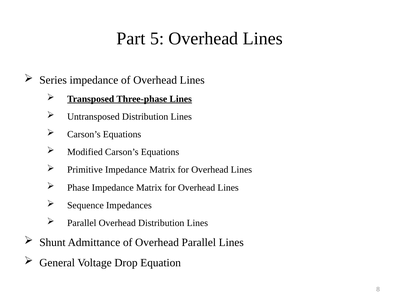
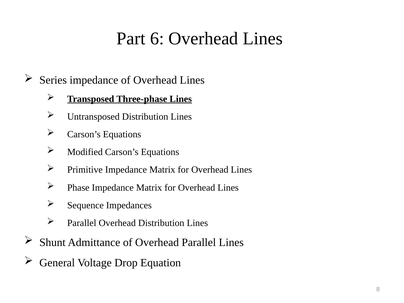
5: 5 -> 6 (157, 39)
